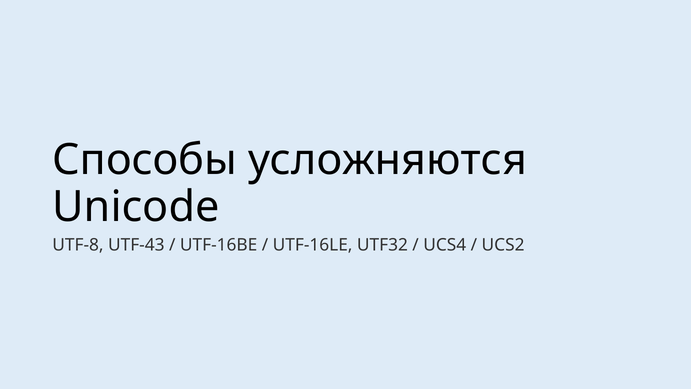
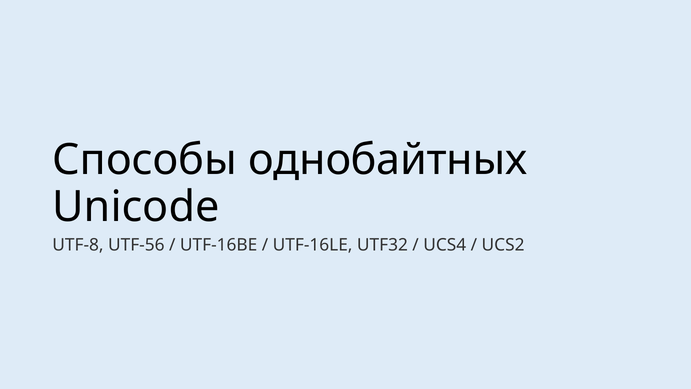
усложняются: усложняются -> однобайтных (388, 160)
UTF-43: UTF-43 -> UTF-56 (136, 245)
